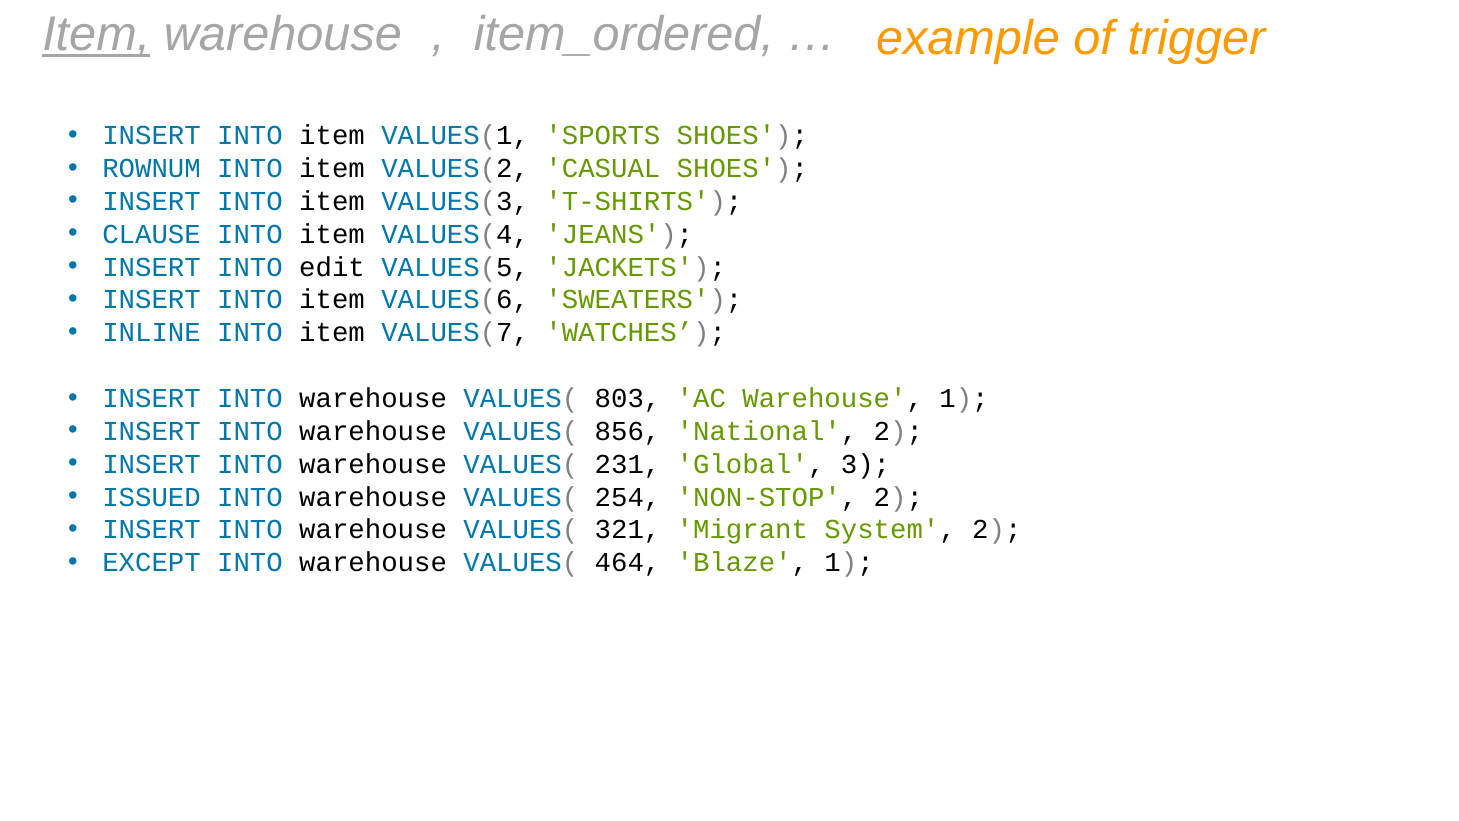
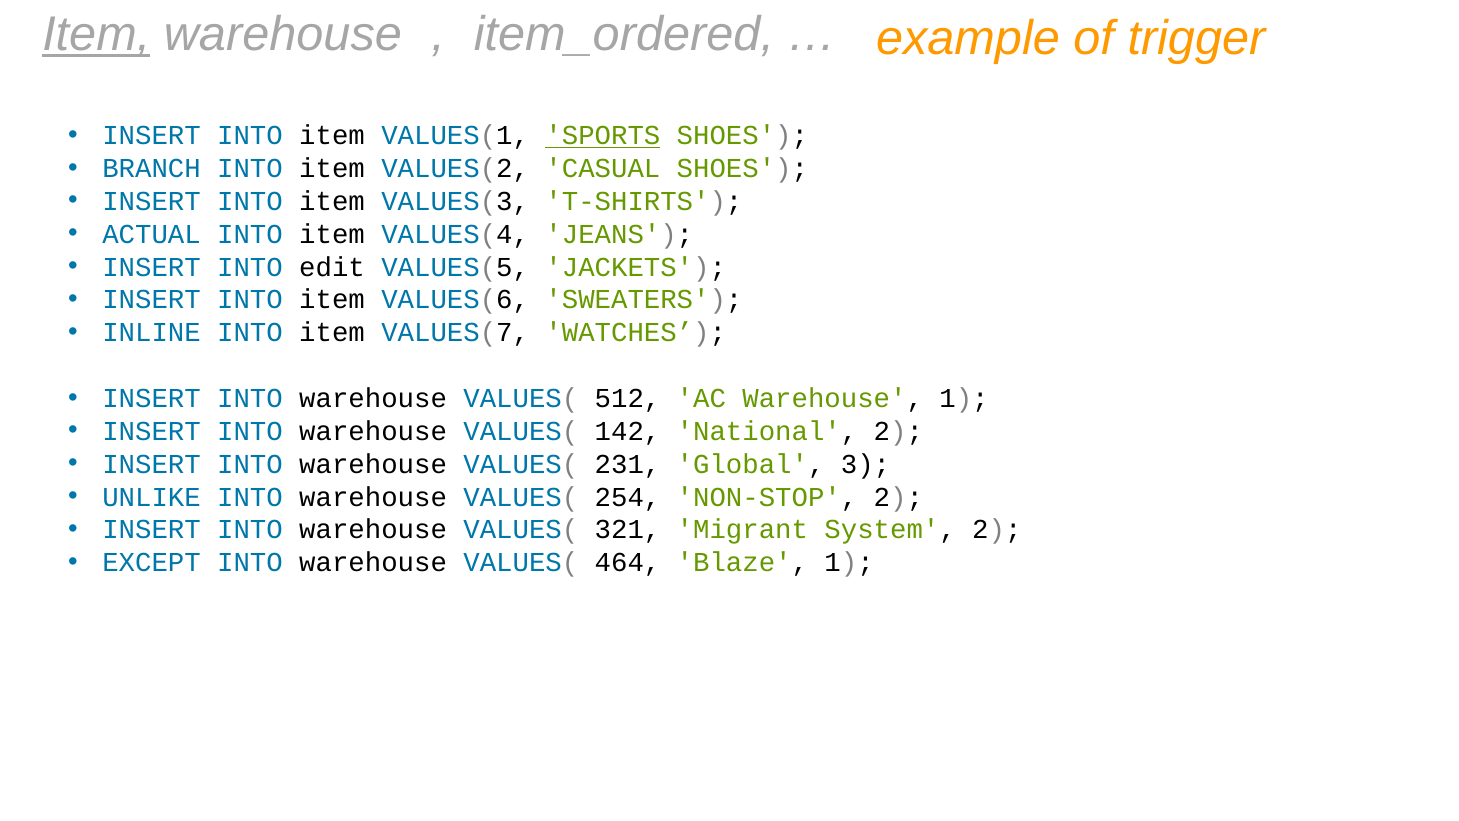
SPORTS underline: none -> present (603, 136)
ROWNUM: ROWNUM -> BRANCH (152, 169)
CLAUSE: CLAUSE -> ACTUAL (152, 234)
803: 803 -> 512 (628, 398)
856: 856 -> 142 (628, 431)
ISSUED: ISSUED -> UNLIKE (152, 497)
